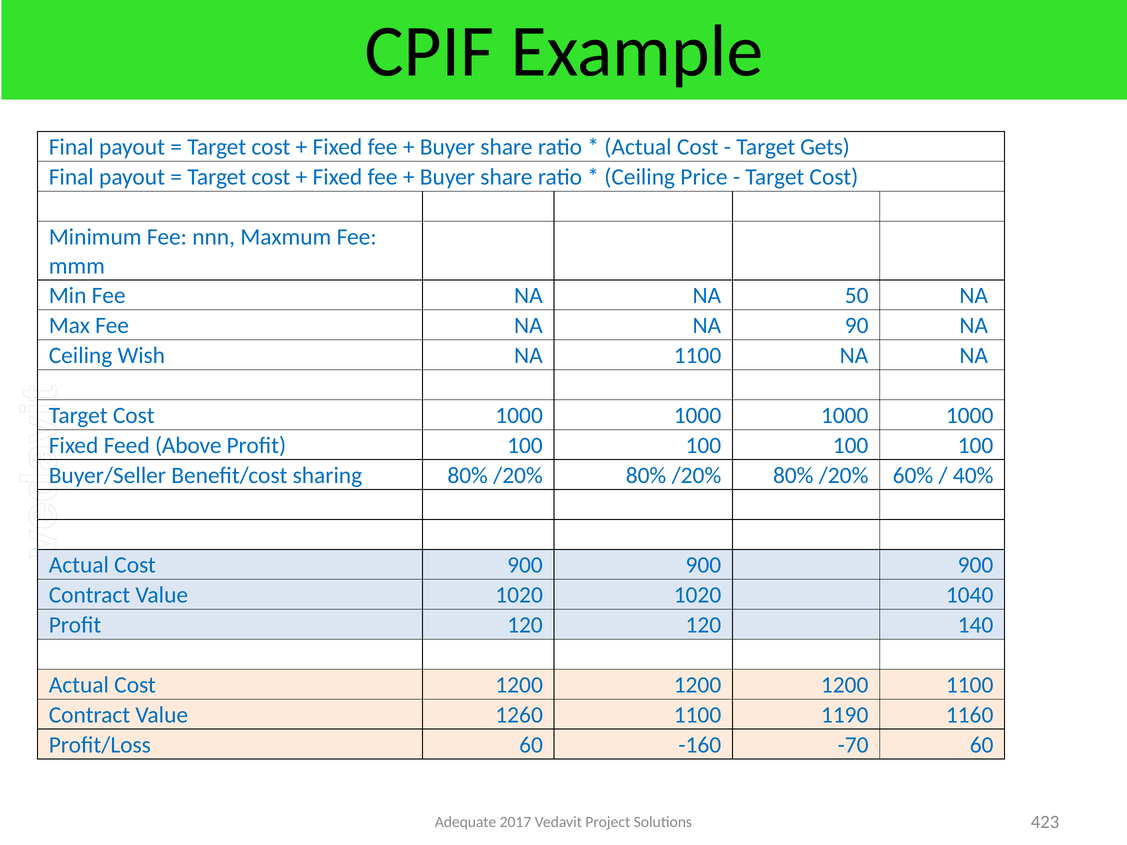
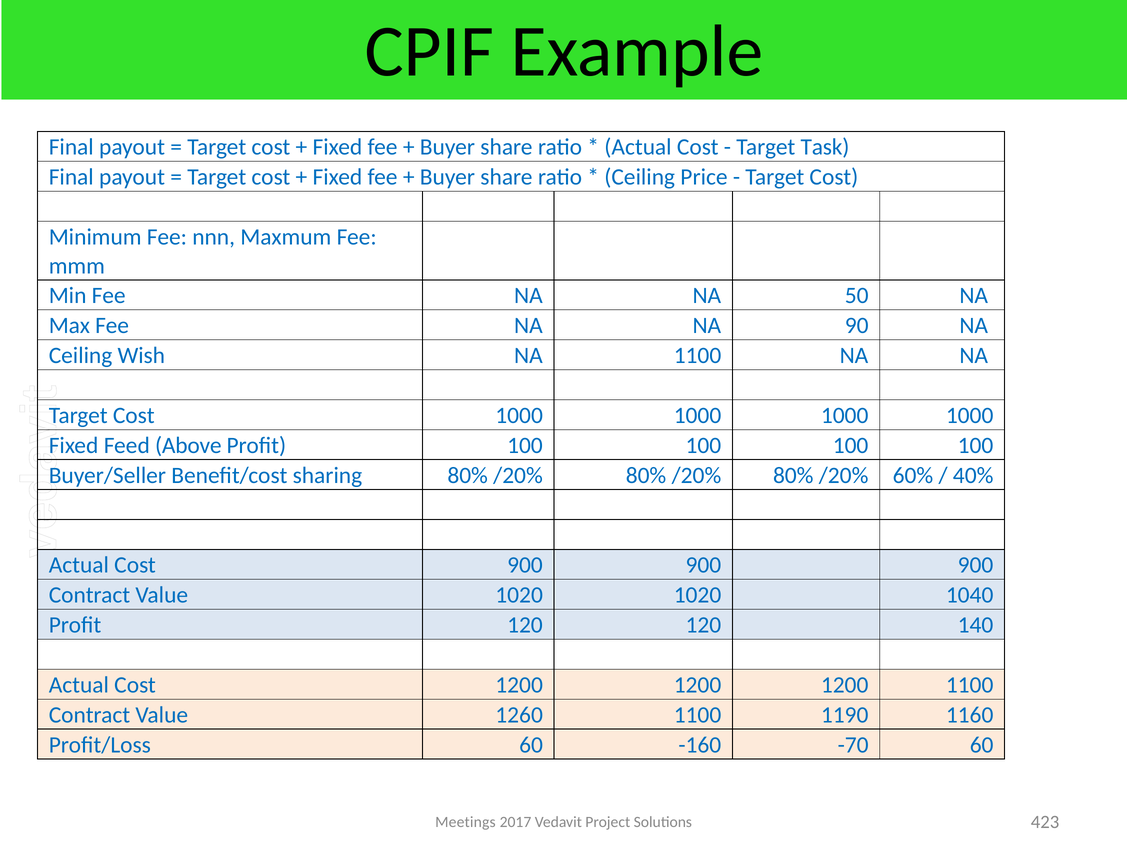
Gets: Gets -> Task (825, 147)
Adequate: Adequate -> Meetings (465, 822)
